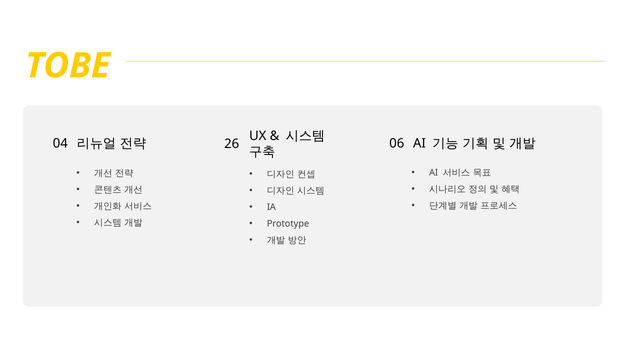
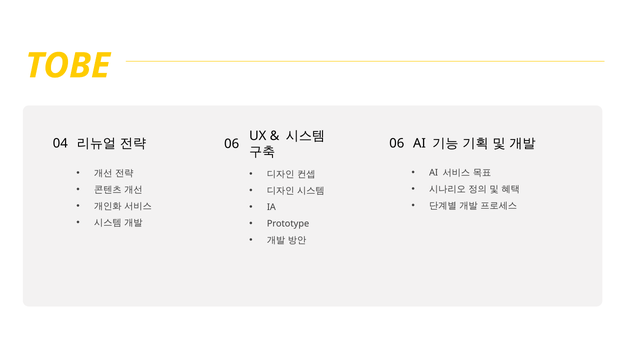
26: 26 -> 06 (232, 144)
